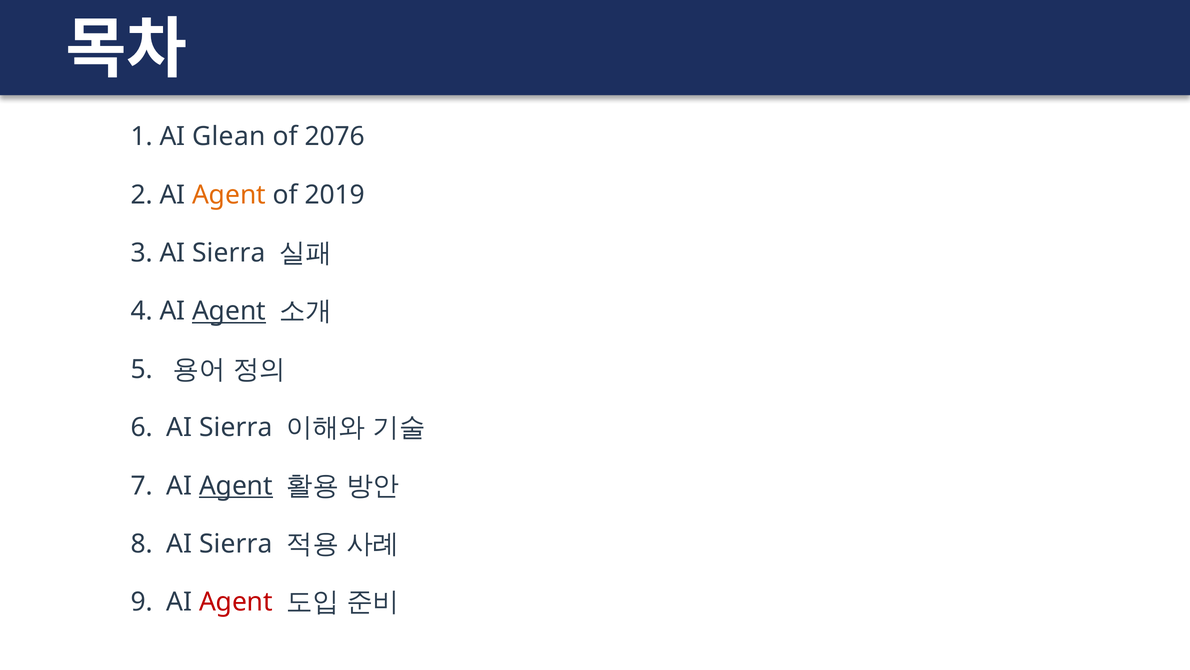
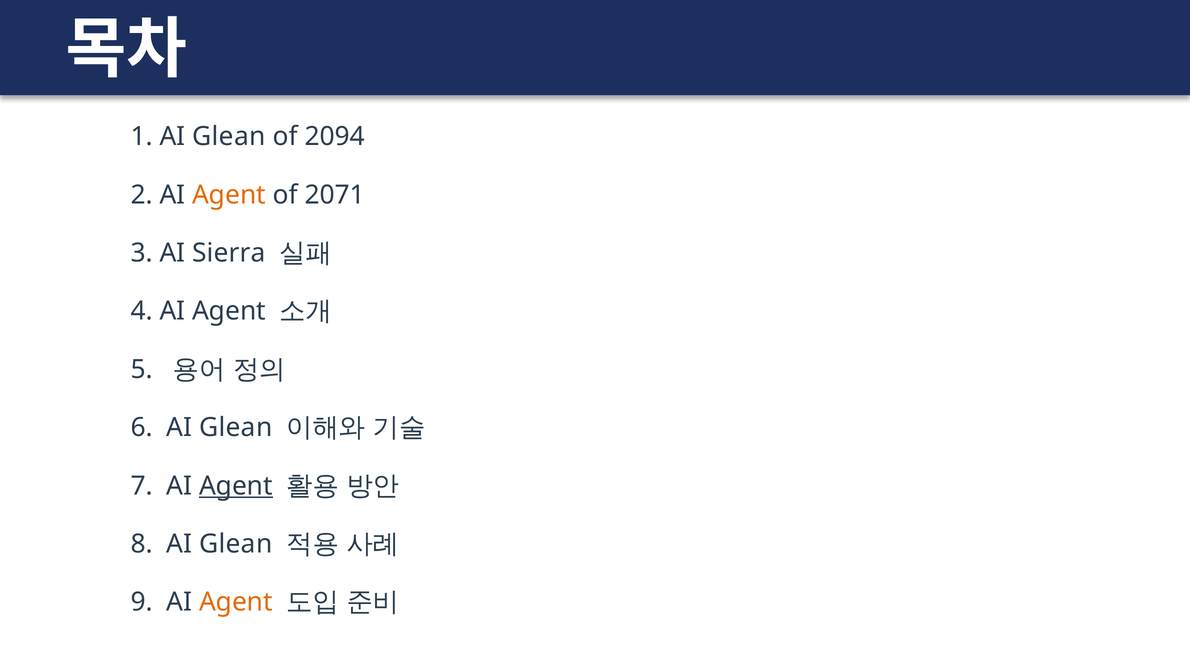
2076: 2076 -> 2094 (335, 137)
2019: 2019 -> 2071 (335, 195)
Agent underline: present -> none (229, 311)
6 AI Sierra: Sierra -> Glean (236, 427)
8 AI Sierra: Sierra -> Glean (236, 544)
Agent colour: red -> orange (236, 602)
